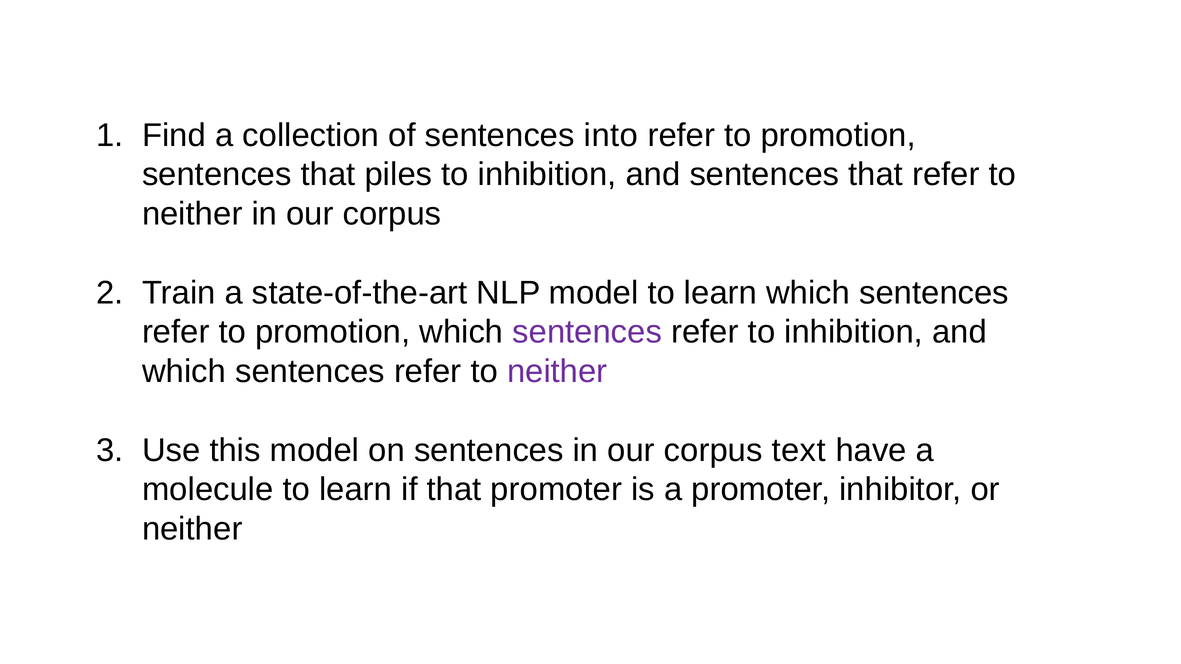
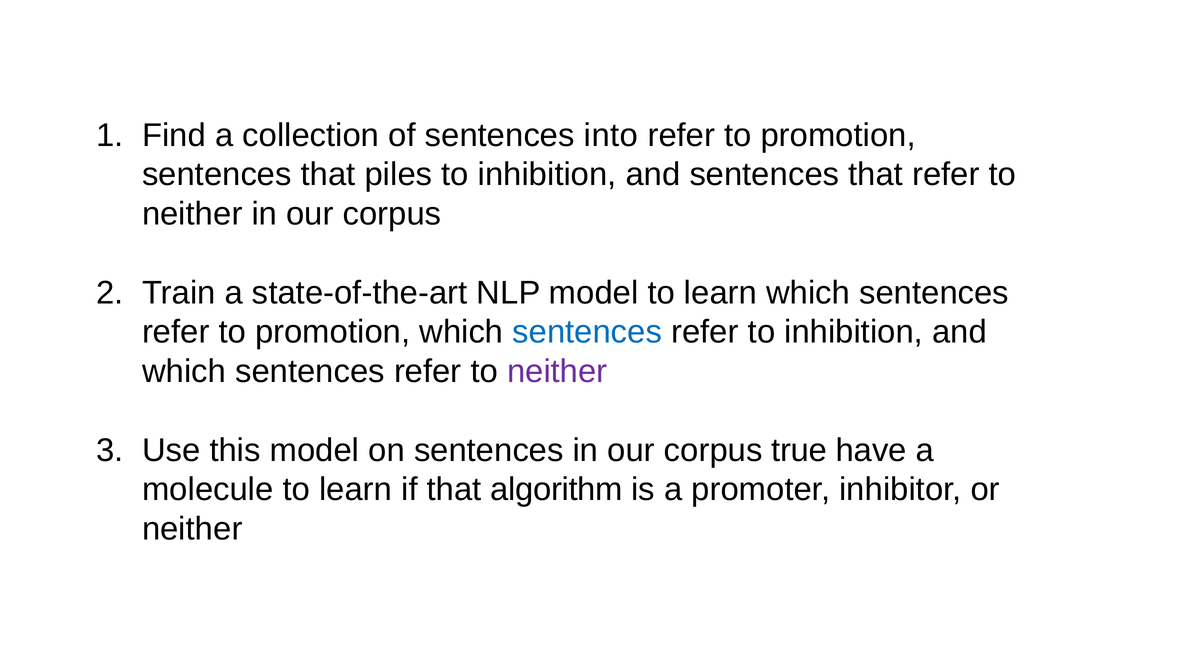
sentences colour: purple -> blue (587, 332)
text: text -> true (799, 450)
that promoter: promoter -> algorithm (556, 490)
